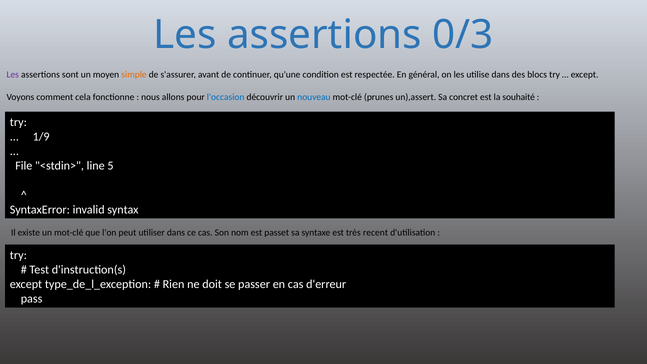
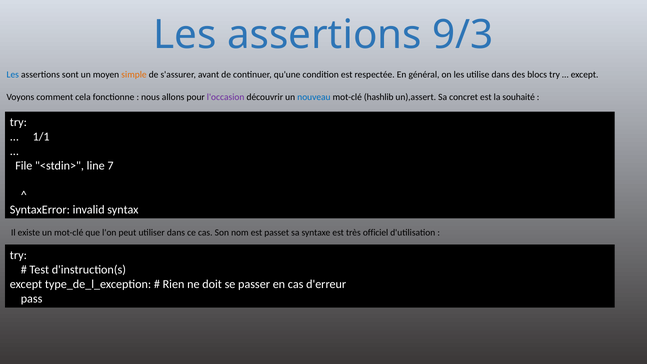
0/3: 0/3 -> 9/3 (463, 35)
Les colour: purple -> blue (13, 74)
l'occasion colour: blue -> purple (226, 97)
prunes: prunes -> hashlib (379, 97)
1/9: 1/9 -> 1/1 (41, 137)
5: 5 -> 7 (111, 166)
recent: recent -> officiel (376, 233)
